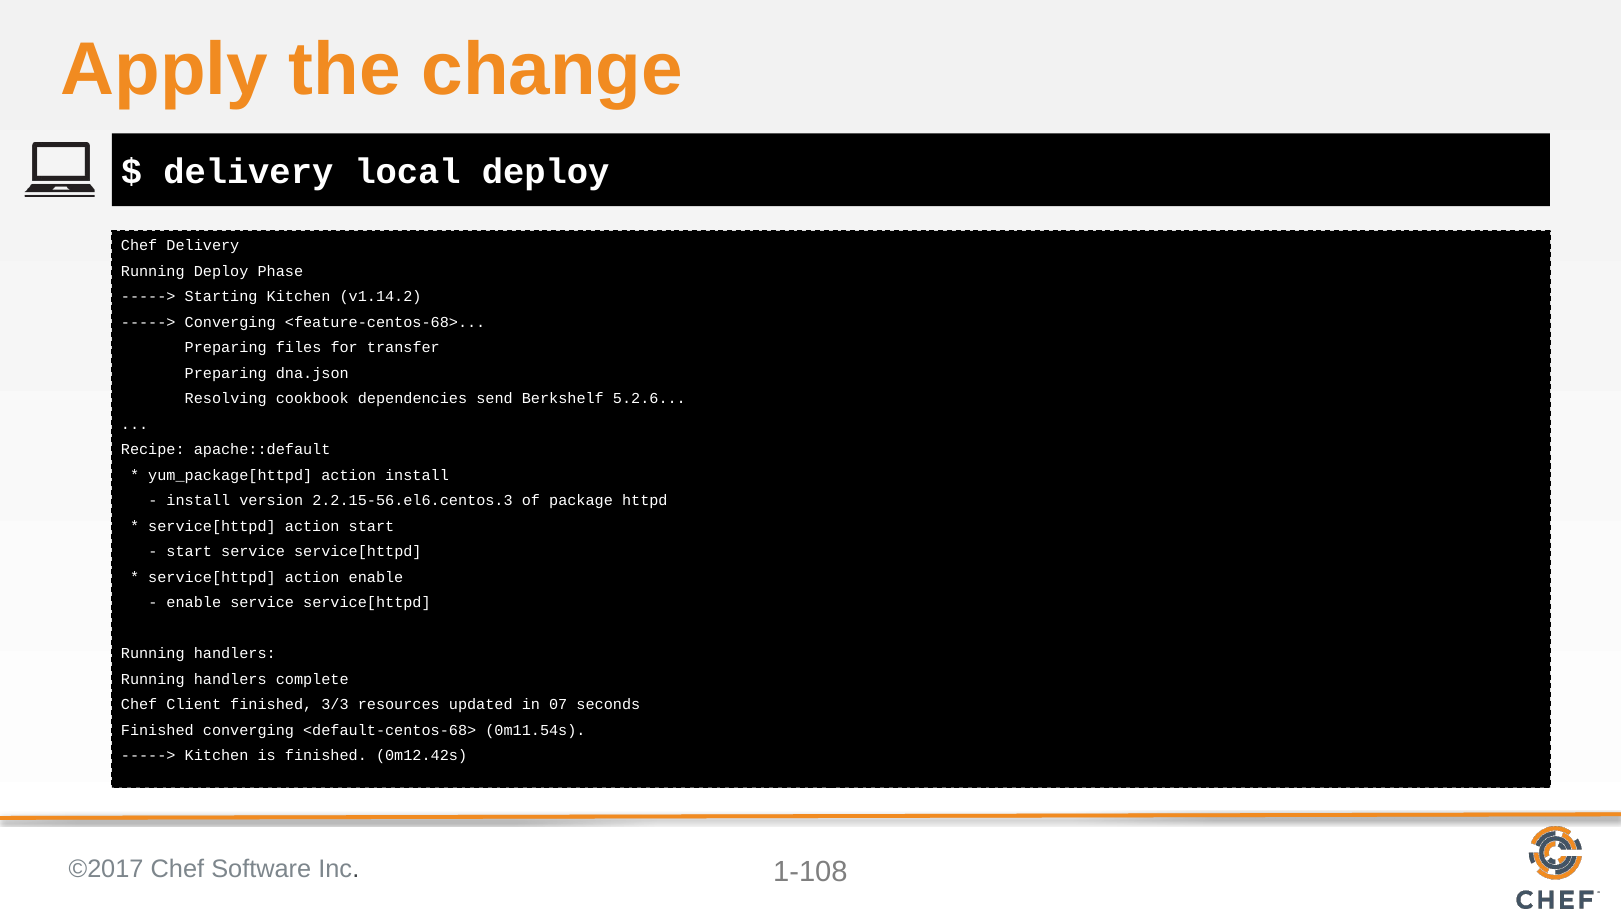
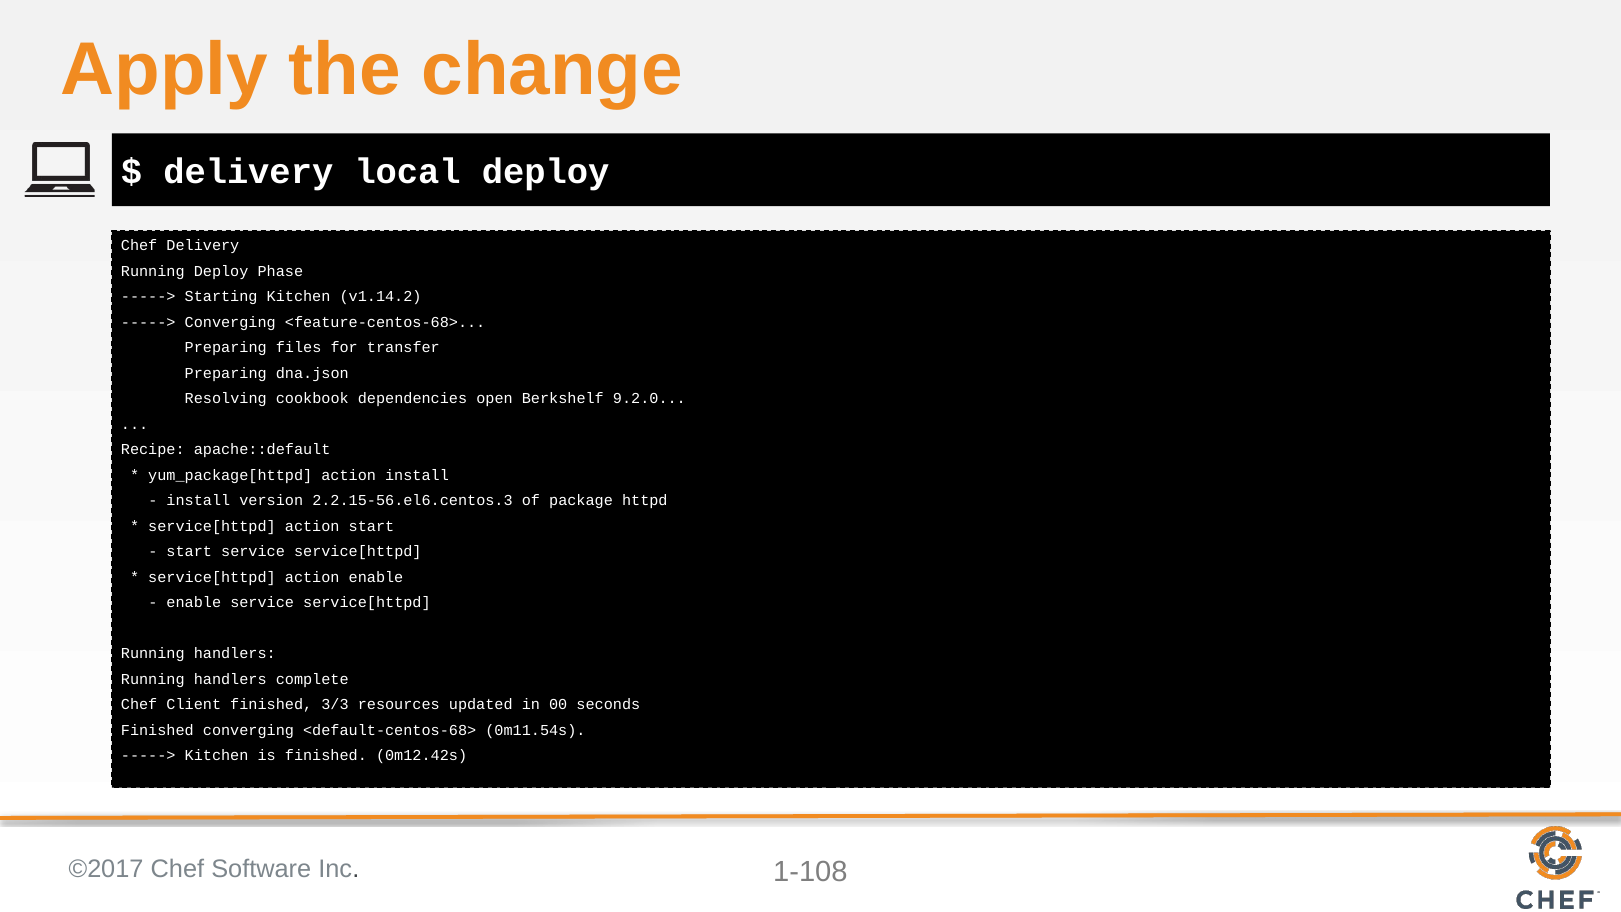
send: send -> open (495, 399)
5.2.6: 5.2.6 -> 9.2.0 (649, 399)
07: 07 -> 00 (558, 704)
